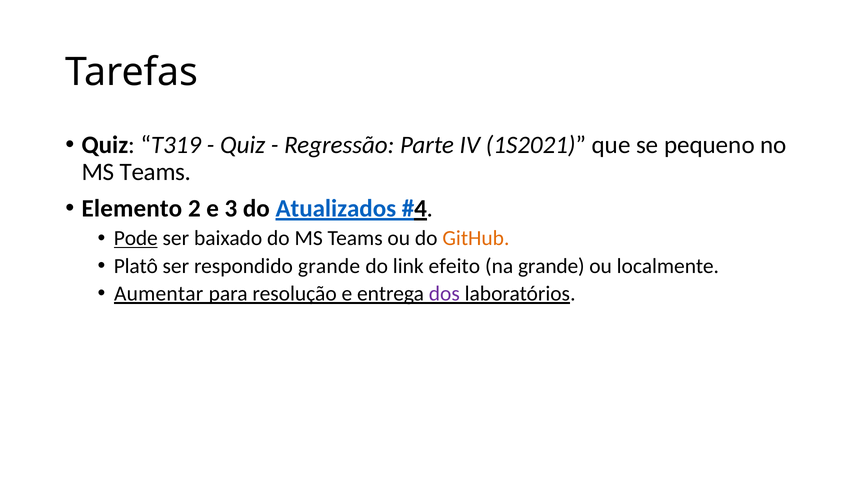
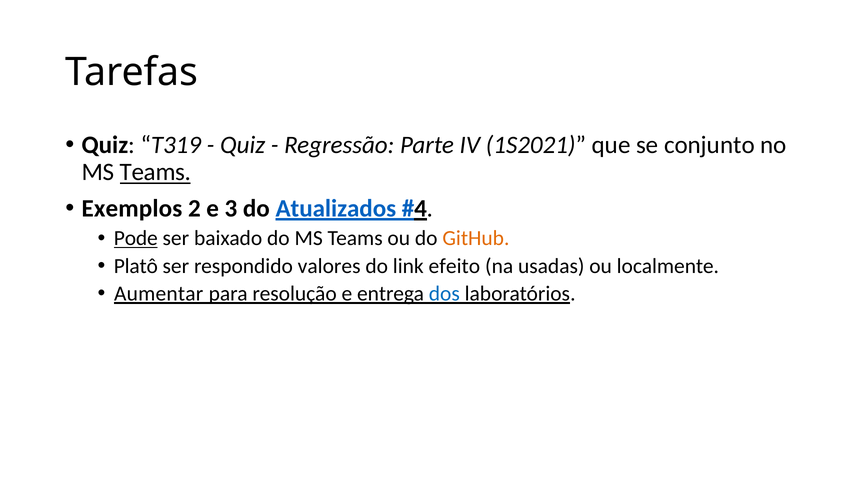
pequeno: pequeno -> conjunto (709, 145)
Teams underline: none -> present (155, 172)
Elemento: Elemento -> Exemplos (132, 209)
respondido grande: grande -> valores (329, 266)
na grande: grande -> usadas (551, 266)
dos colour: purple -> blue (444, 294)
